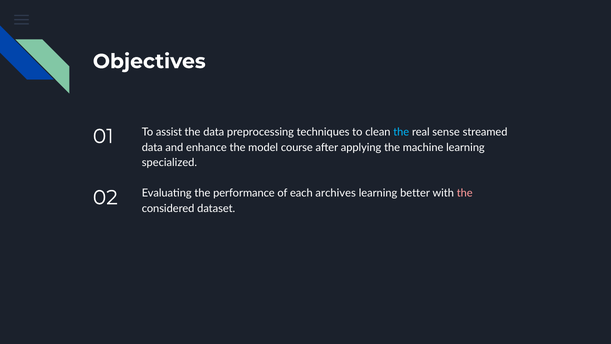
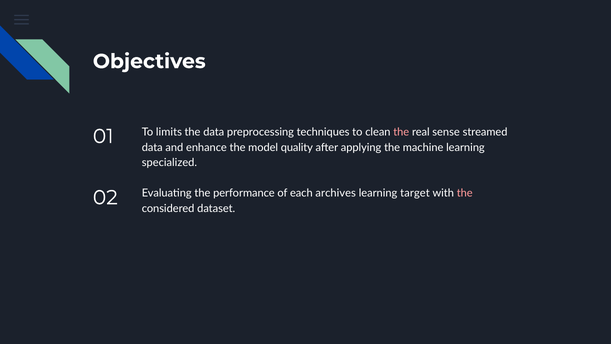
assist: assist -> limits (169, 132)
the colour: light blue -> pink (401, 132)
course: course -> quality (297, 147)
better: better -> target (415, 193)
